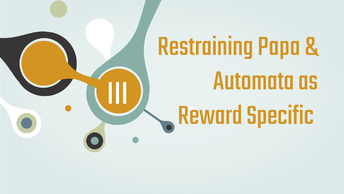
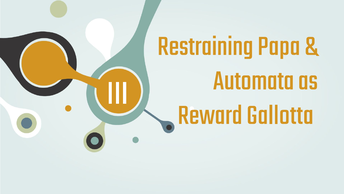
Specific: Specific -> Gallotta (280, 114)
